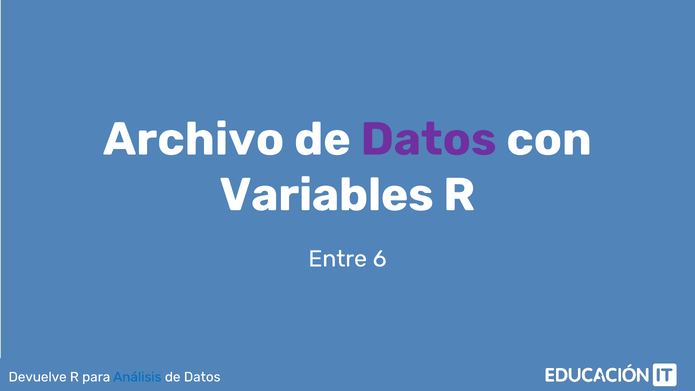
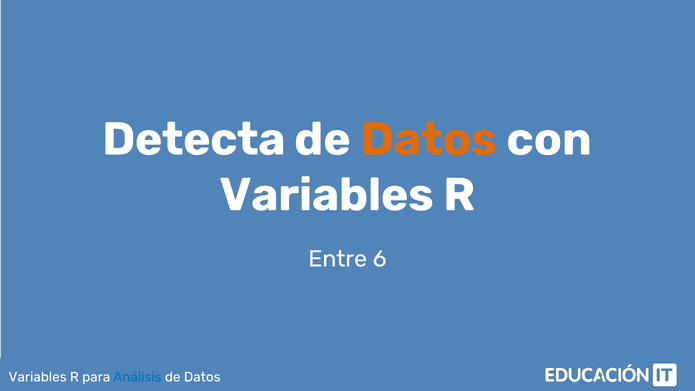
Archivo: Archivo -> Detecta (194, 139)
Datos colour: purple -> orange (429, 139)
Devuelve: Devuelve -> Variables (38, 377)
